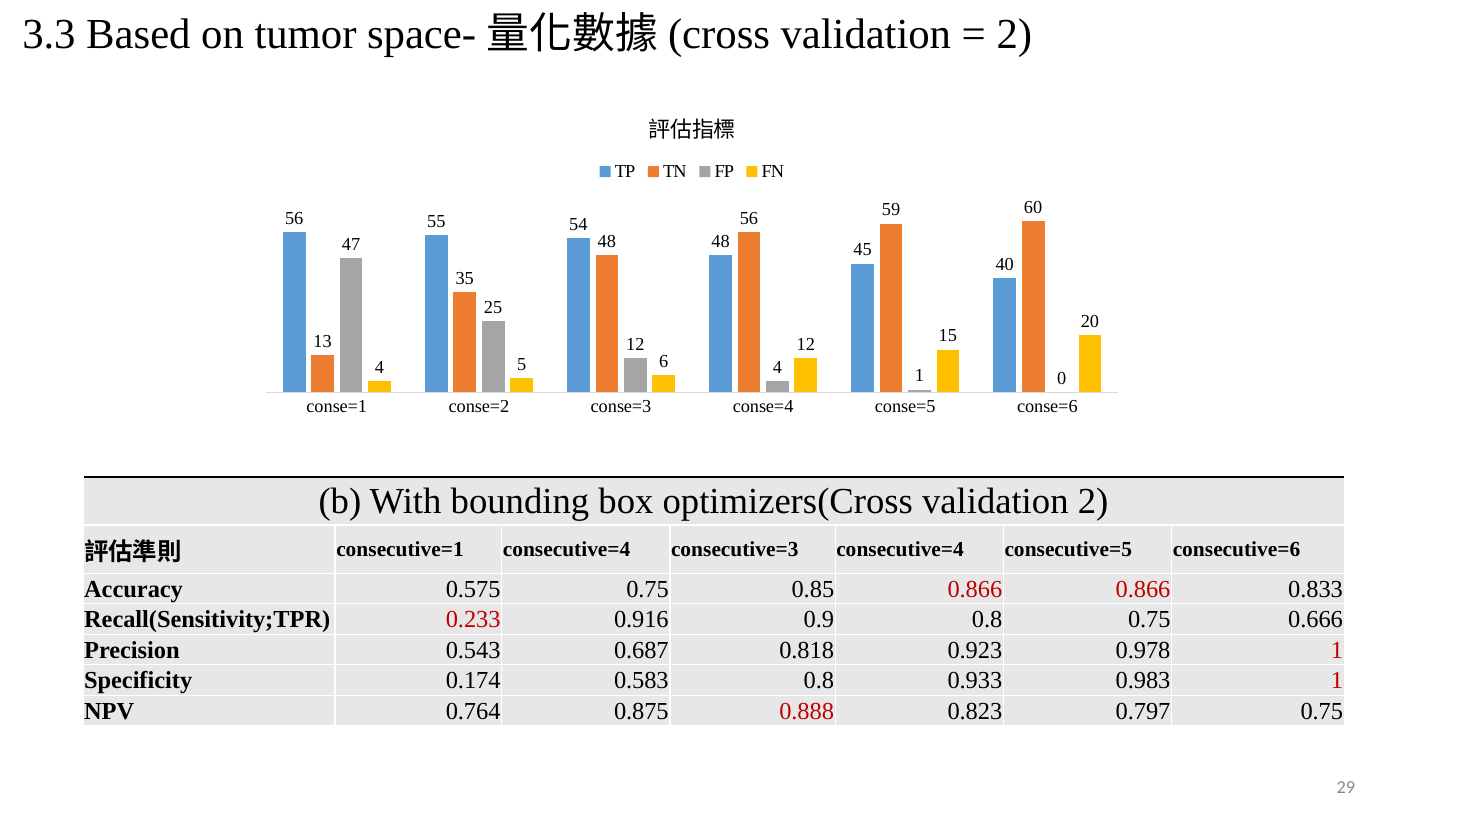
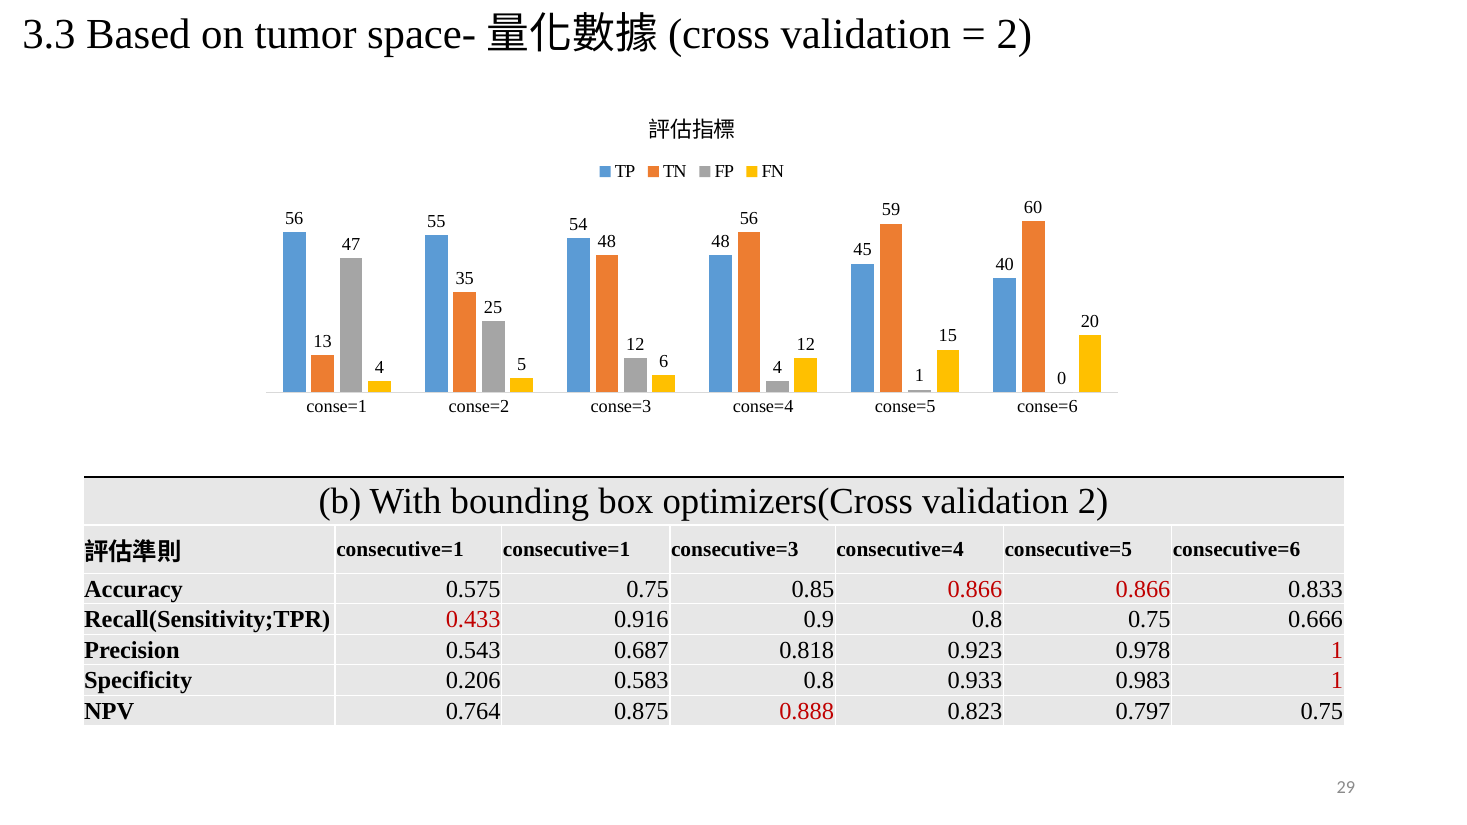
consecutive=1 consecutive=4: consecutive=4 -> consecutive=1 (567, 550)
0.233: 0.233 -> 0.433 (473, 620)
0.174: 0.174 -> 0.206 (473, 681)
